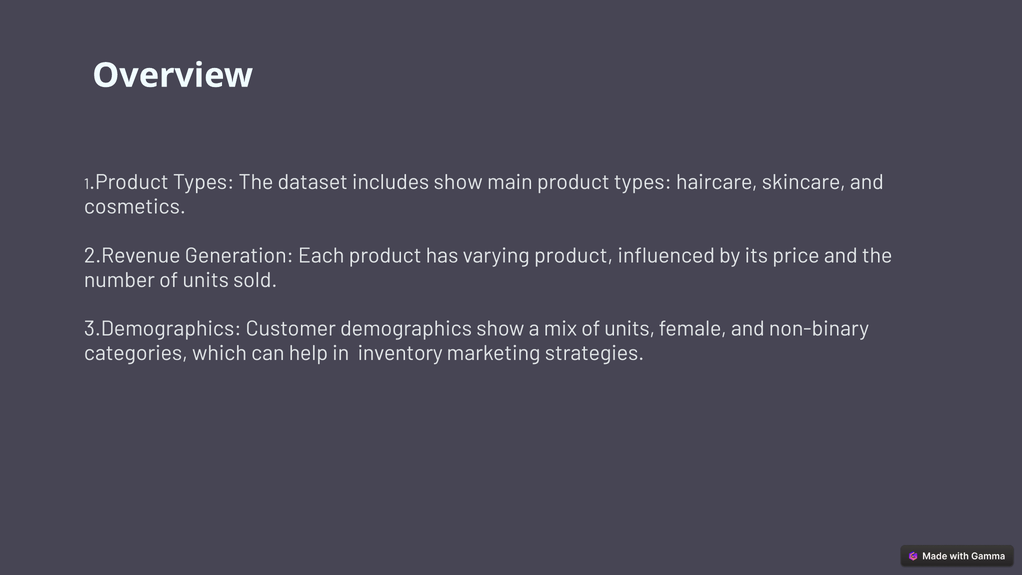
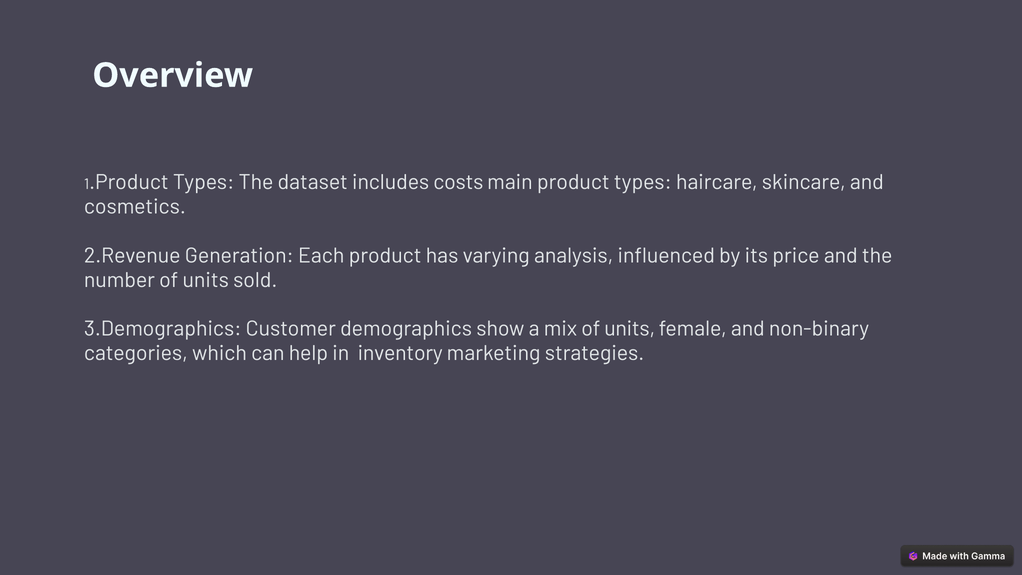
includes show: show -> costs (458, 182)
varying product: product -> analysis (574, 256)
